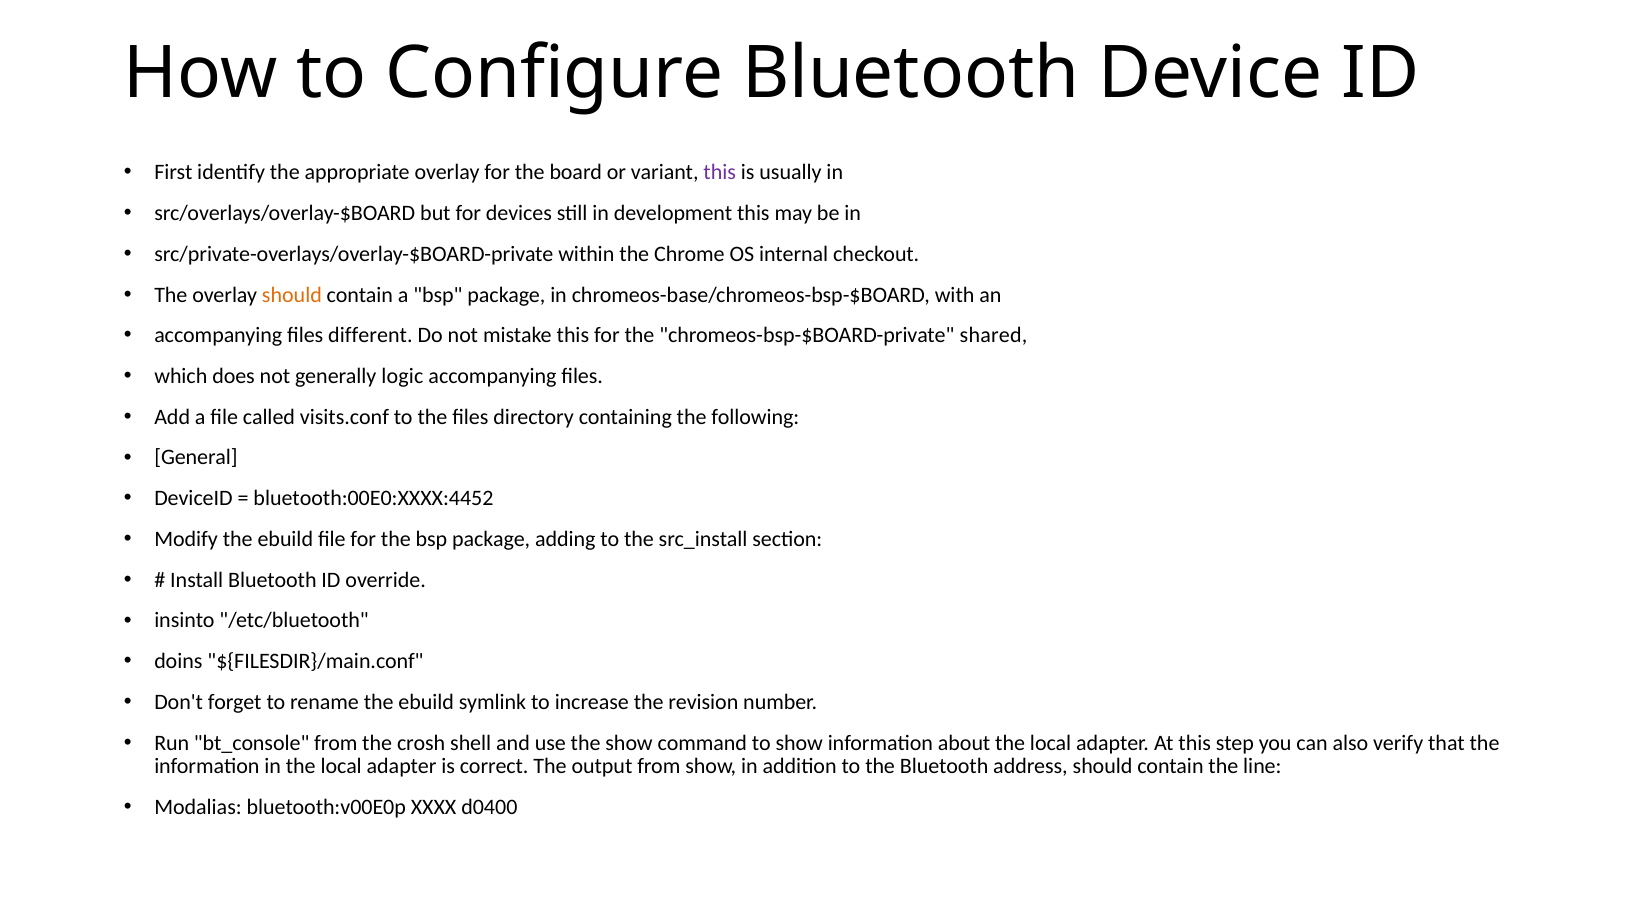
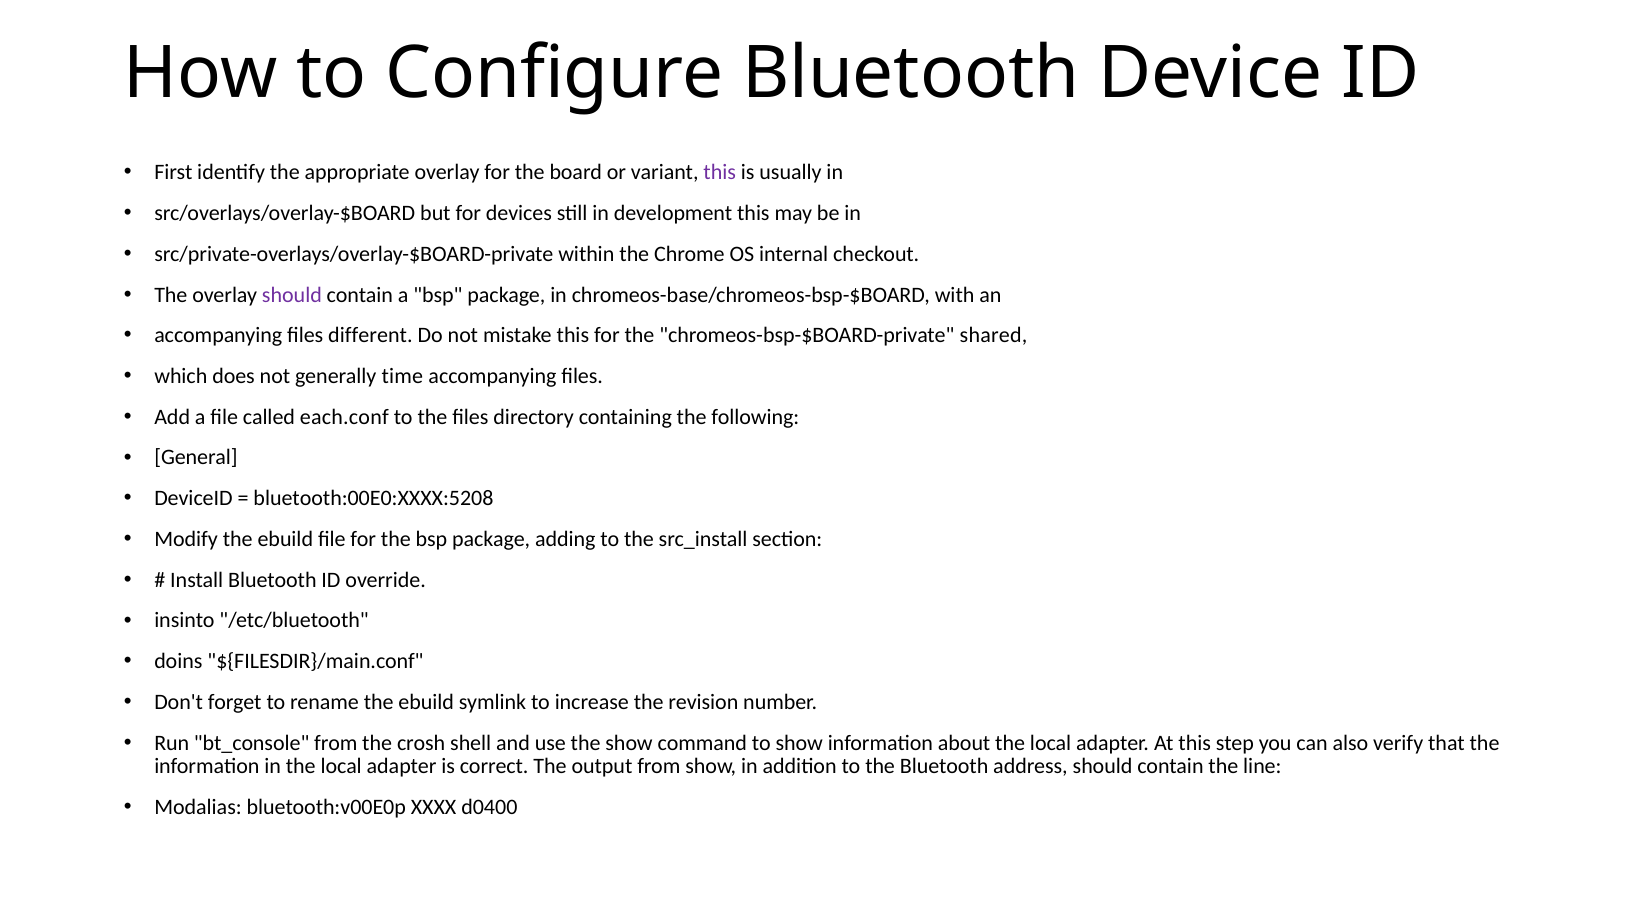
should colour: orange -> purple (292, 295)
logic: logic -> time (402, 376)
visits.conf: visits.conf -> each.conf (344, 417)
bluetooth:00E0:XXXX:4452: bluetooth:00E0:XXXX:4452 -> bluetooth:00E0:XXXX:5208 (373, 498)
